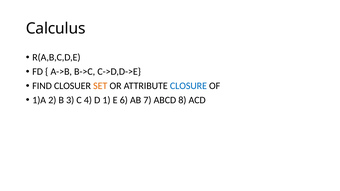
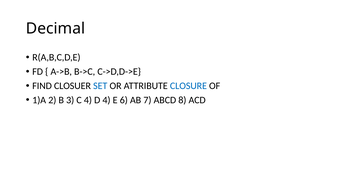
Calculus: Calculus -> Decimal (56, 29)
SET colour: orange -> blue (100, 86)
D 1: 1 -> 4 (106, 100)
